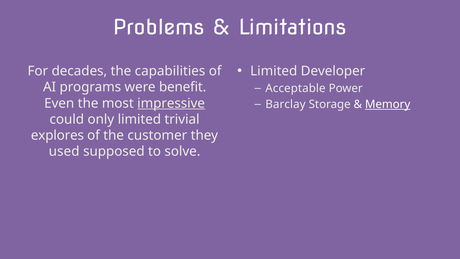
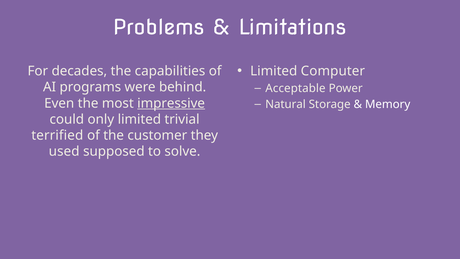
Developer: Developer -> Computer (333, 71)
benefit: benefit -> behind (183, 87)
Barclay: Barclay -> Natural (286, 104)
Memory underline: present -> none (388, 104)
explores: explores -> terrified (57, 135)
